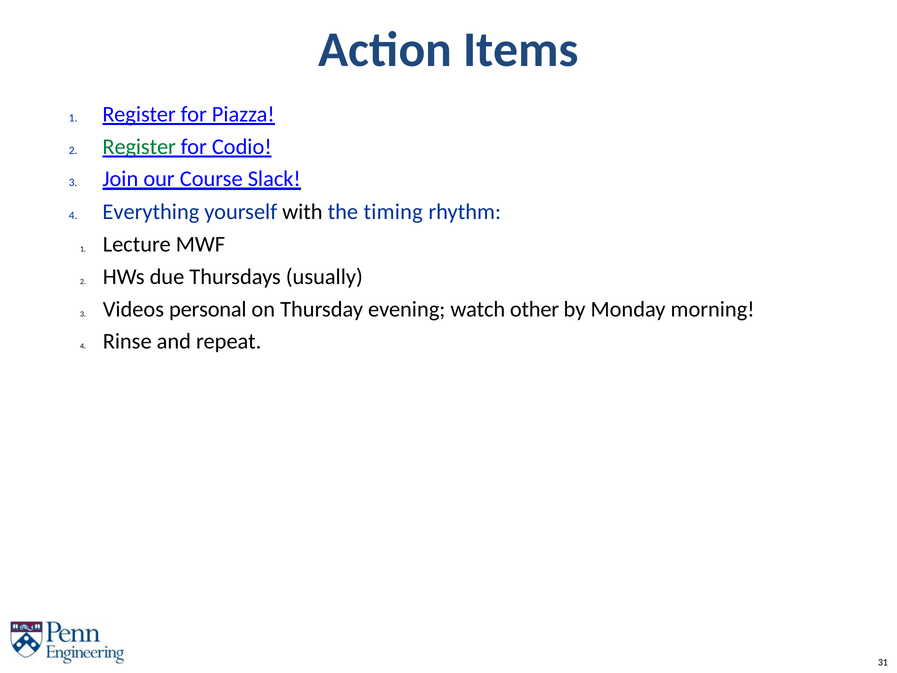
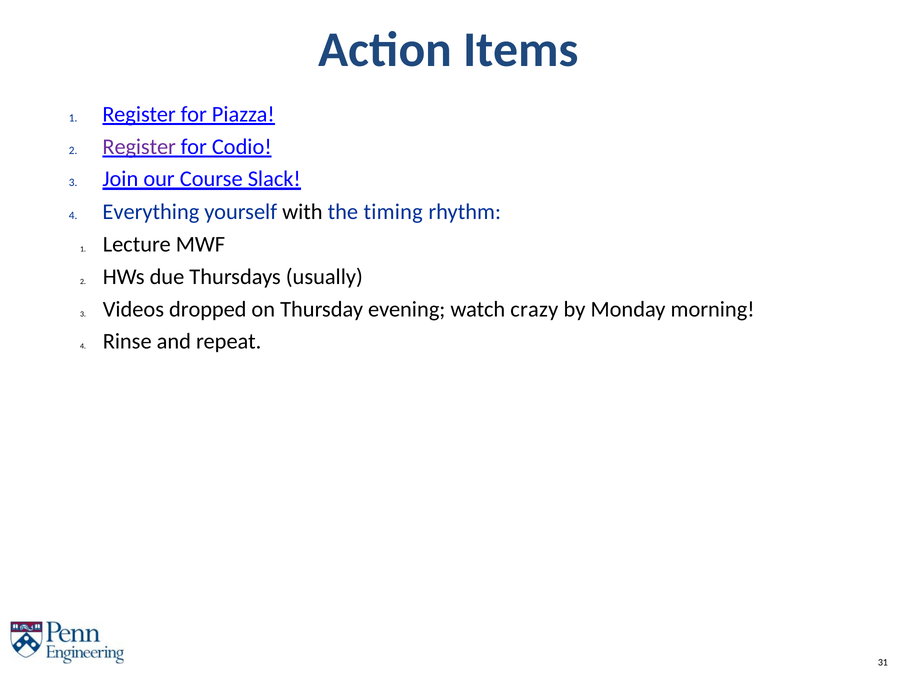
Register colour: green -> purple (139, 147)
personal: personal -> dropped (208, 309)
other: other -> crazy (534, 309)
